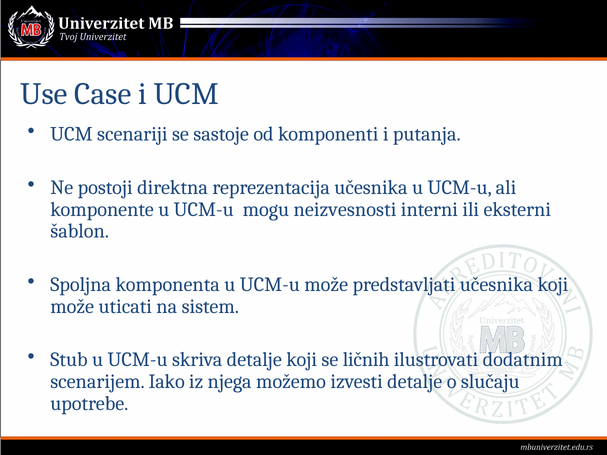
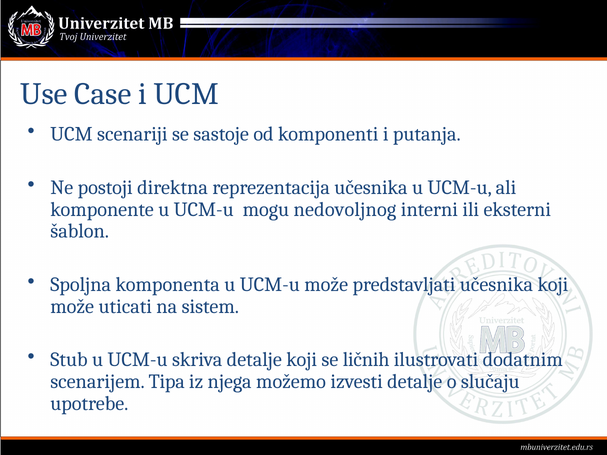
neizvesnosti: neizvesnosti -> nedovoljnog (345, 209)
Iako: Iako -> Tipa (167, 382)
